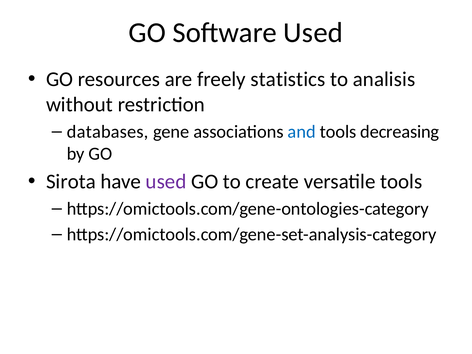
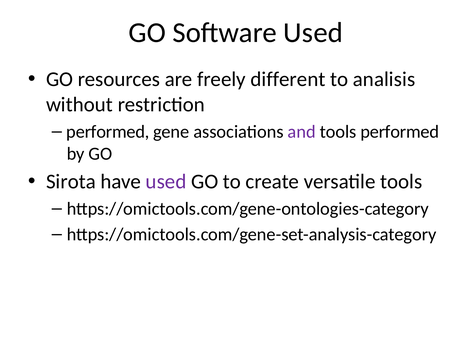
statistics: statistics -> different (288, 79)
databases: databases -> performed (108, 132)
and colour: blue -> purple (302, 132)
tools decreasing: decreasing -> performed (400, 132)
